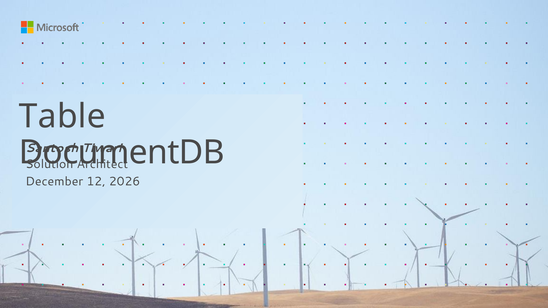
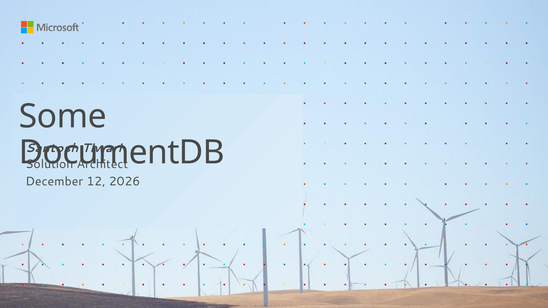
Table: Table -> Some (63, 116)
